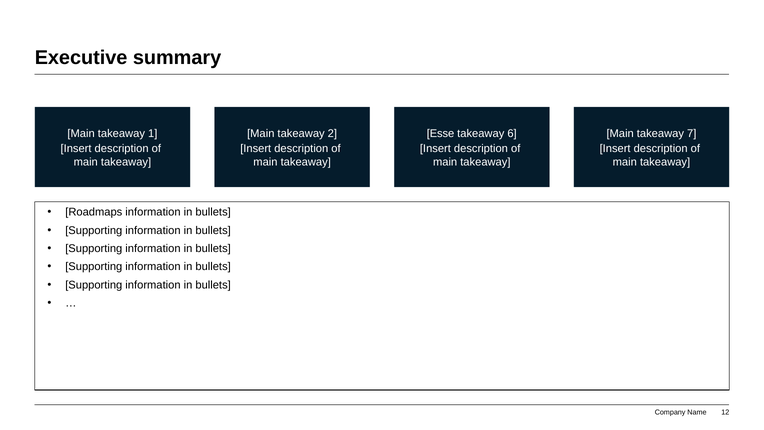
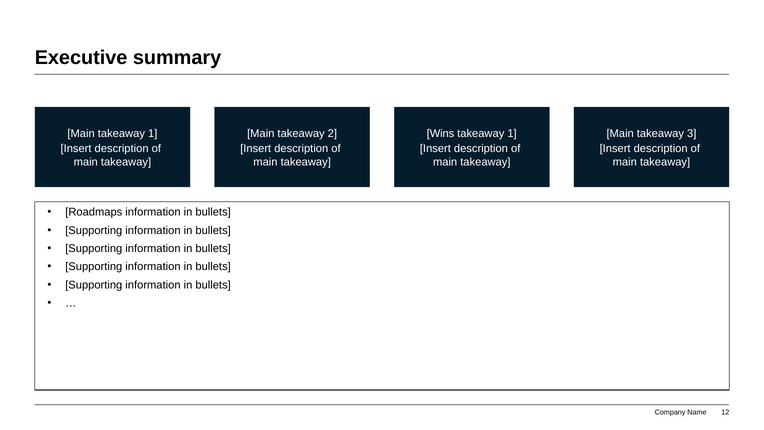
Esse: Esse -> Wins (441, 134)
6: 6 -> 1 (512, 134)
7: 7 -> 3 (692, 134)
